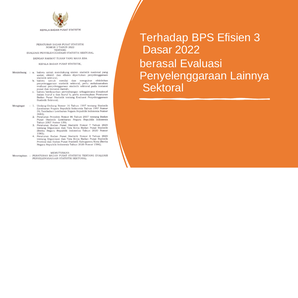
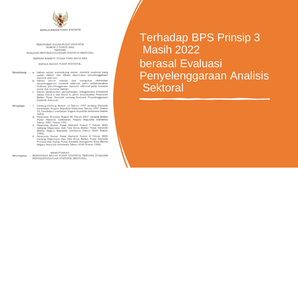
Efisien: Efisien -> Prinsip (234, 38)
Dasar: Dasar -> Masih (157, 50)
Lainnya: Lainnya -> Analisis (250, 76)
